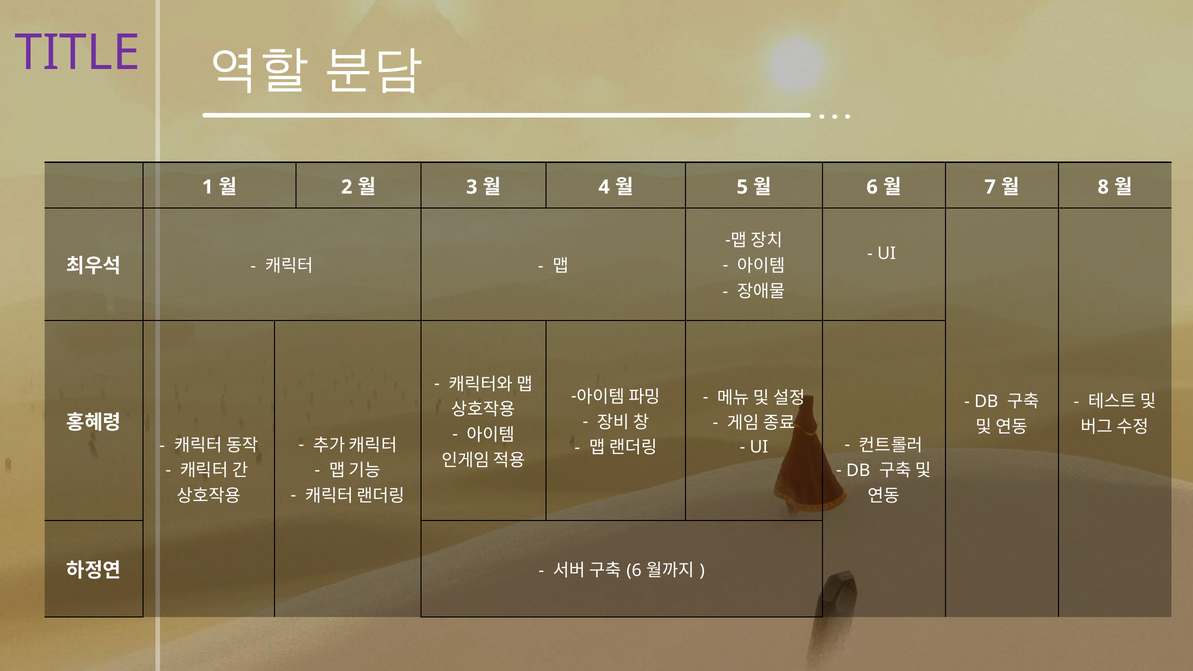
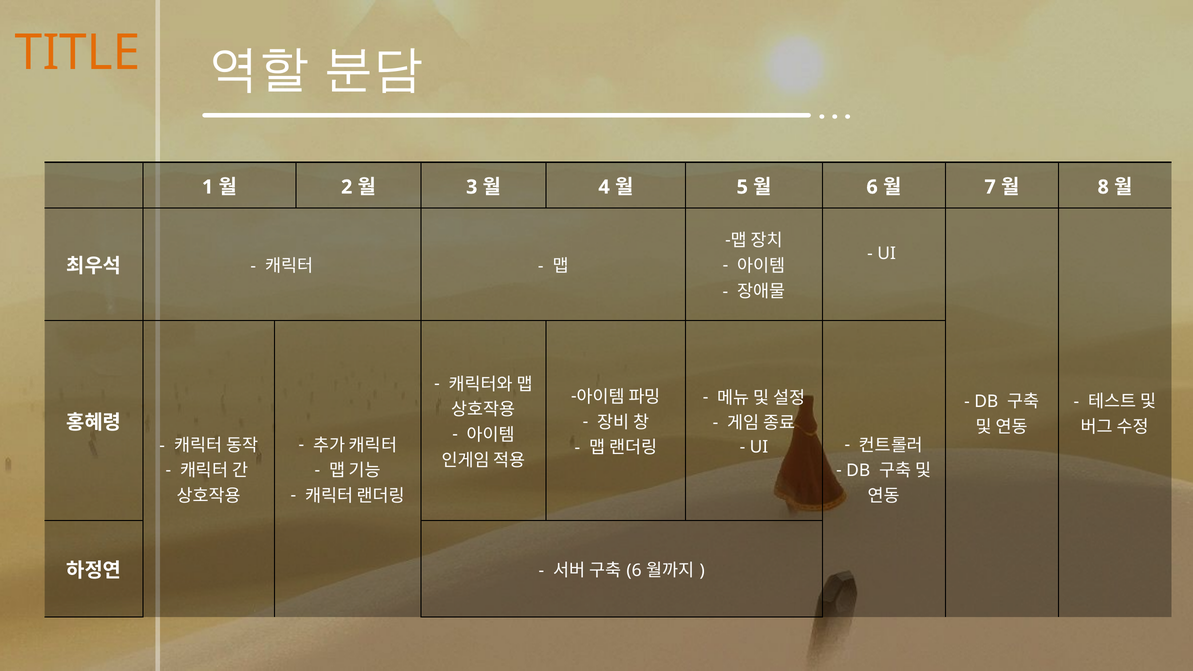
TITLE colour: purple -> orange (78, 53)
